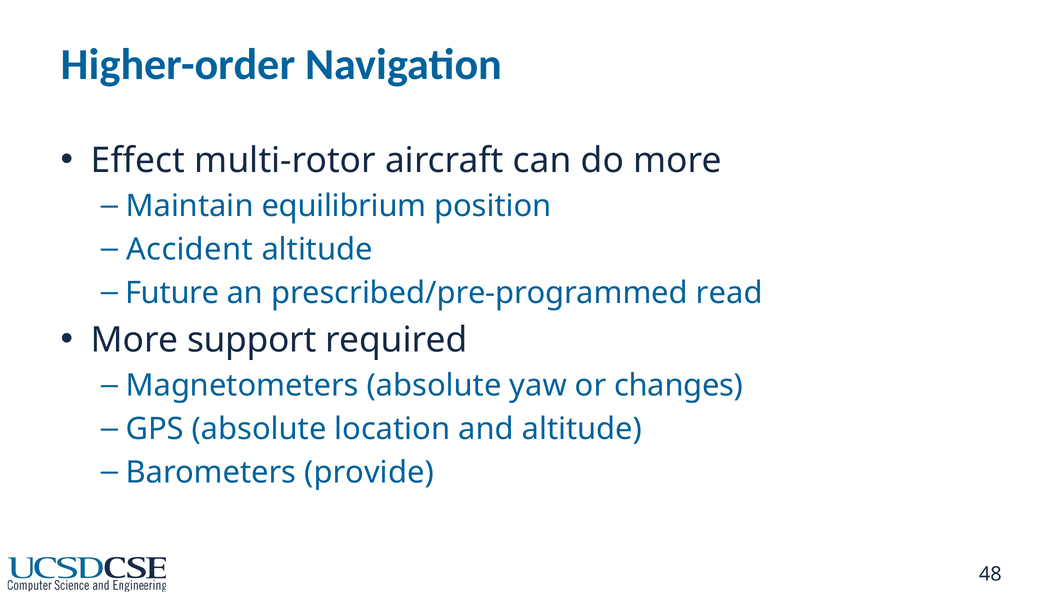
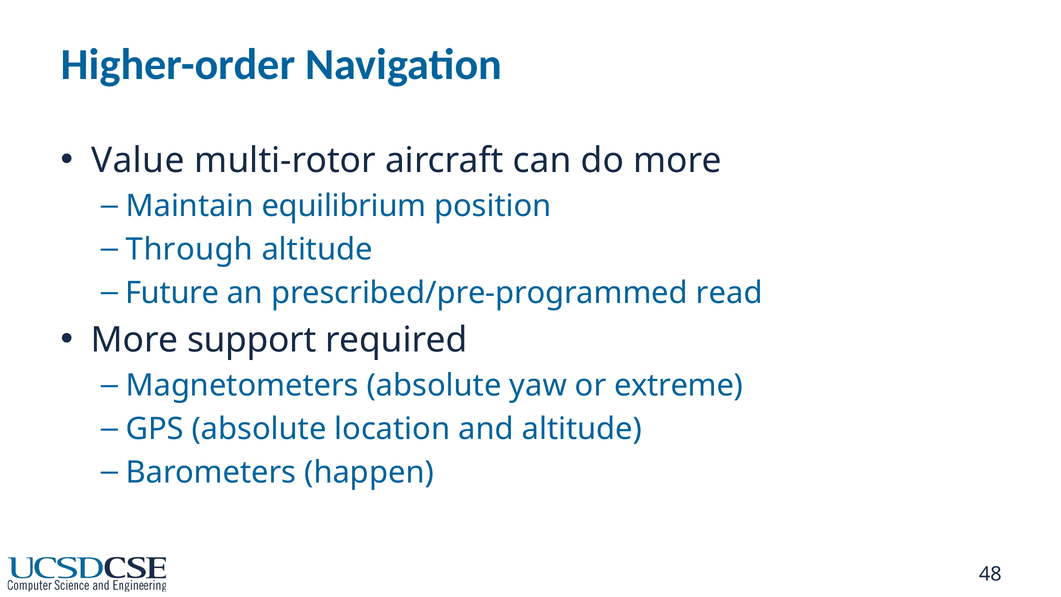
Effect: Effect -> Value (138, 160)
Accident: Accident -> Through (189, 249)
changes: changes -> extreme (679, 386)
provide: provide -> happen (369, 472)
